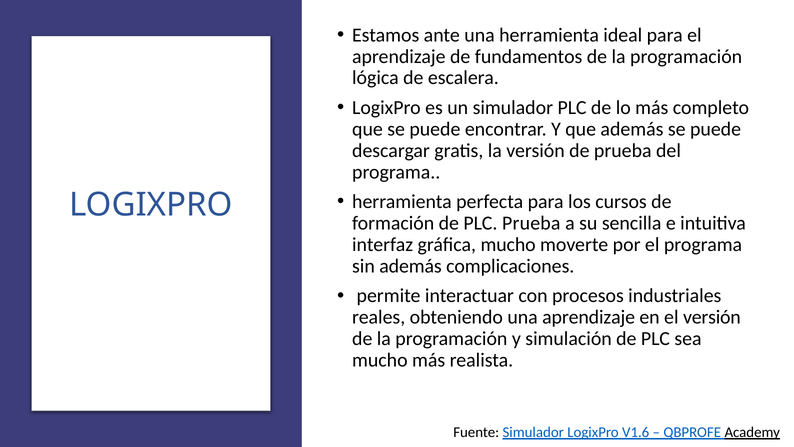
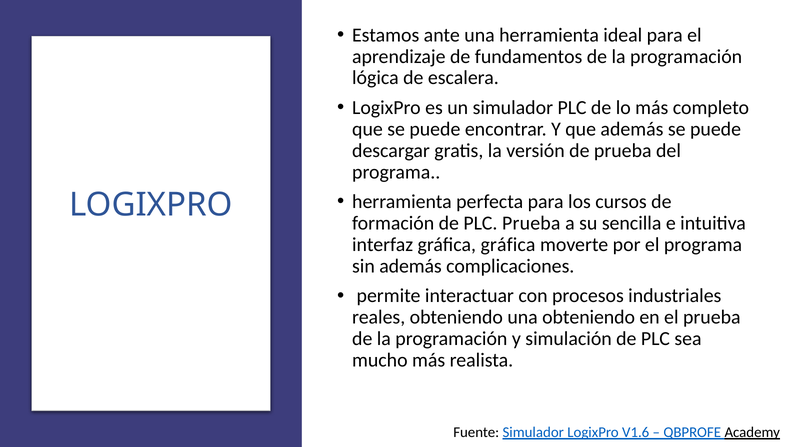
gráfica mucho: mucho -> gráfica (508, 244)
una aprendizaje: aprendizaje -> obteniendo (589, 317)
el versión: versión -> prueba (712, 317)
